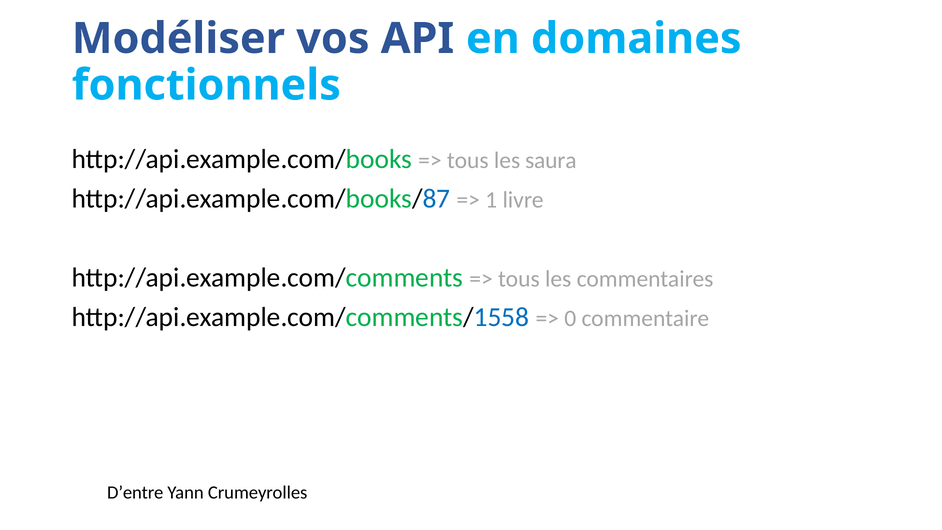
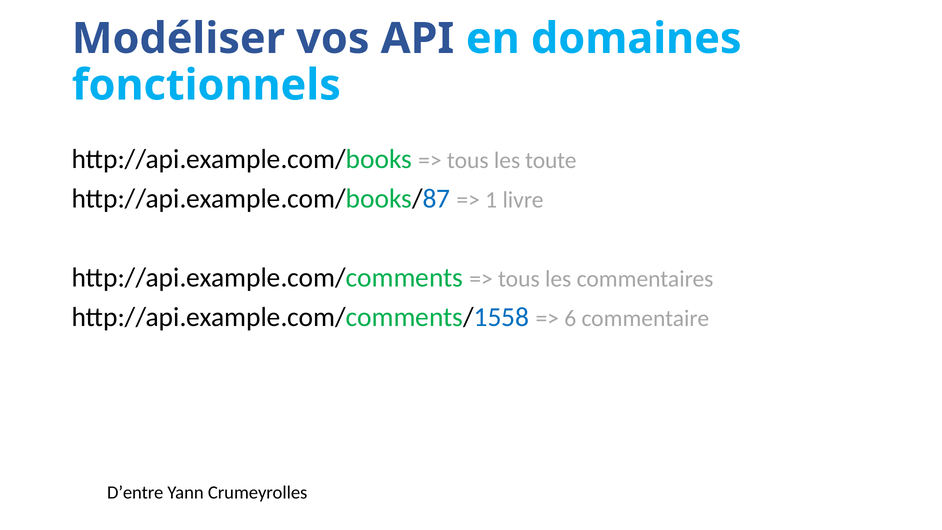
saura: saura -> toute (551, 161)
0: 0 -> 6 (570, 319)
